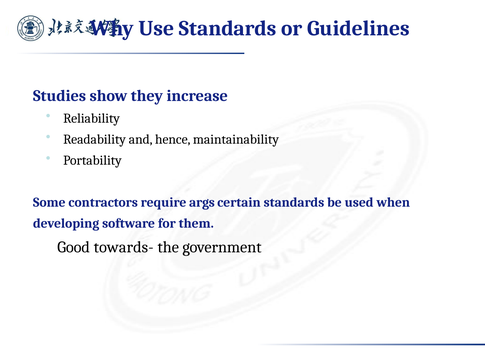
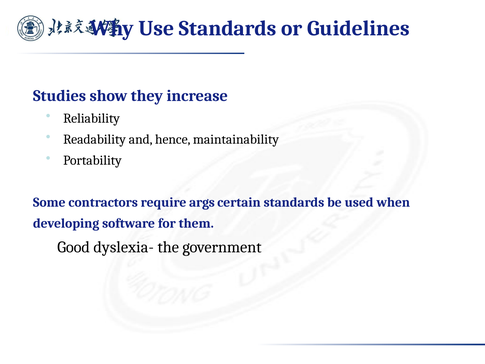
towards-: towards- -> dyslexia- (124, 247)
